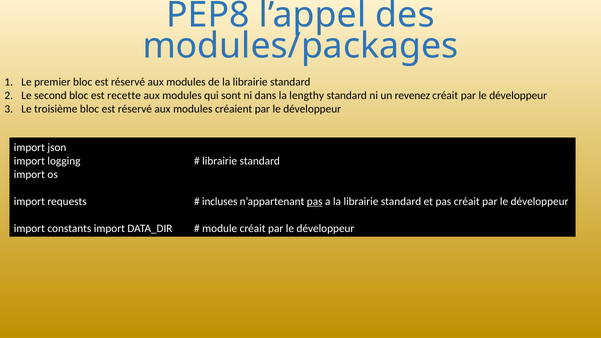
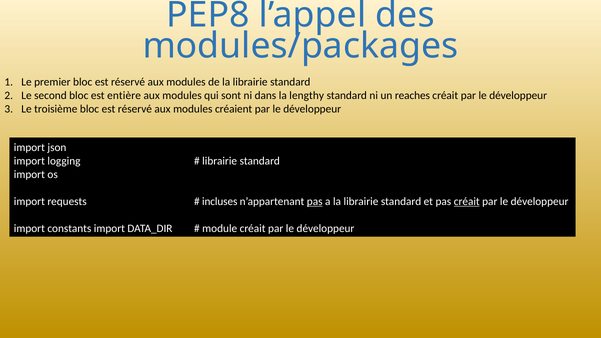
recette: recette -> entière (124, 96)
revenez: revenez -> reaches (412, 96)
créait underline: none -> present (467, 201)
